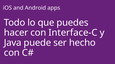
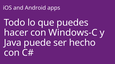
Interface-C: Interface-C -> Windows-C (73, 33)
